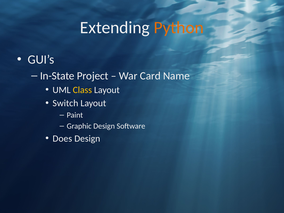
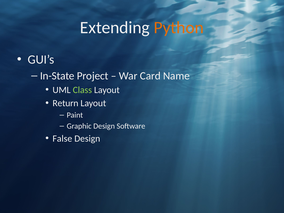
Class colour: yellow -> light green (82, 90)
Switch: Switch -> Return (65, 103)
Does: Does -> False (62, 139)
